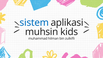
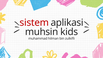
sistem colour: blue -> red (34, 23)
